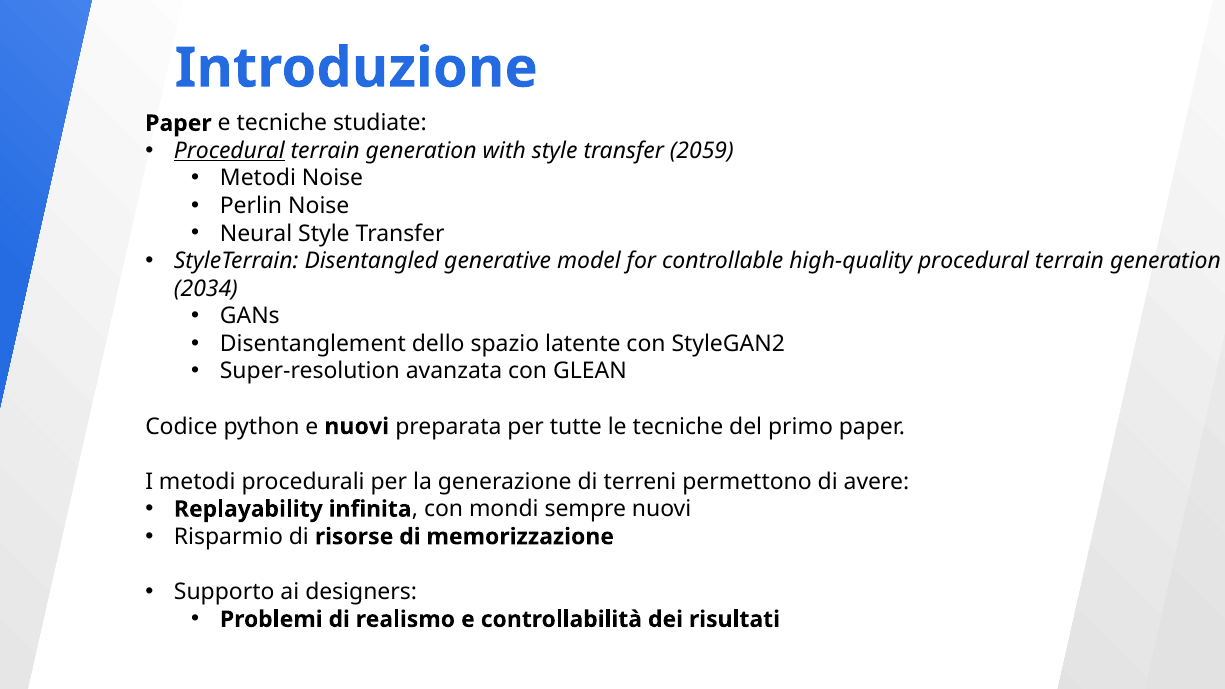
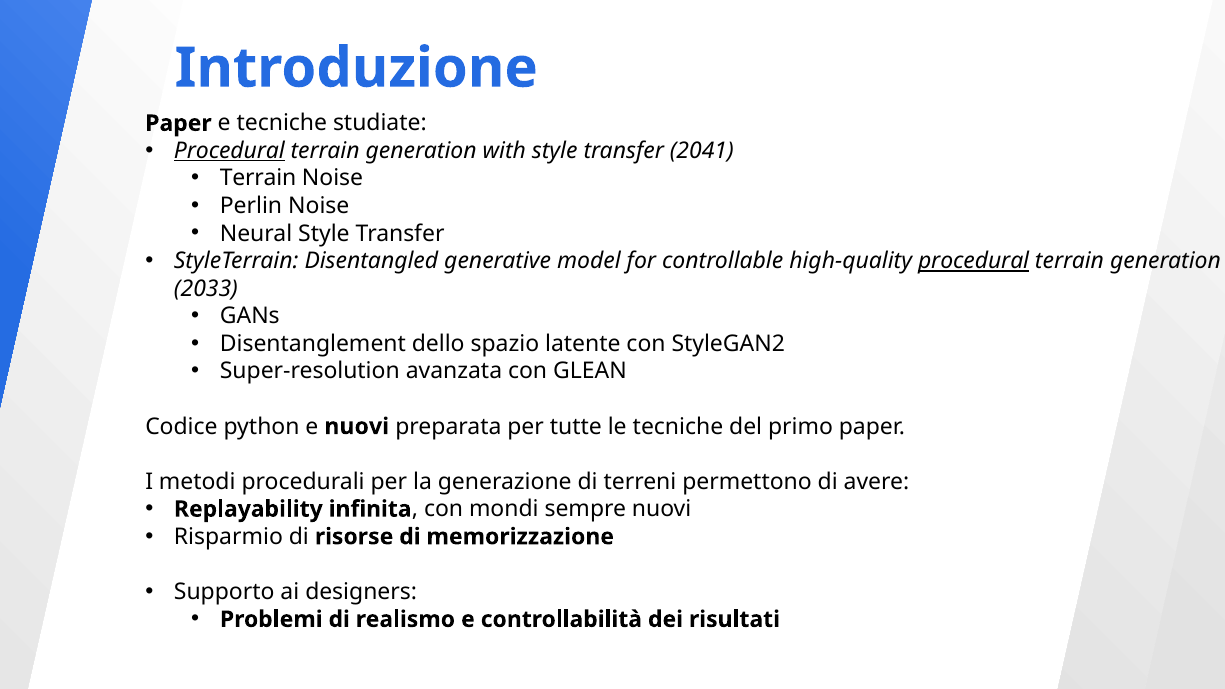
2059: 2059 -> 2041 (702, 151)
Metodi: Metodi -> Terrain (258, 178)
procedural underline: none -> present (974, 261)
2034: 2034 -> 2033 (206, 289)
